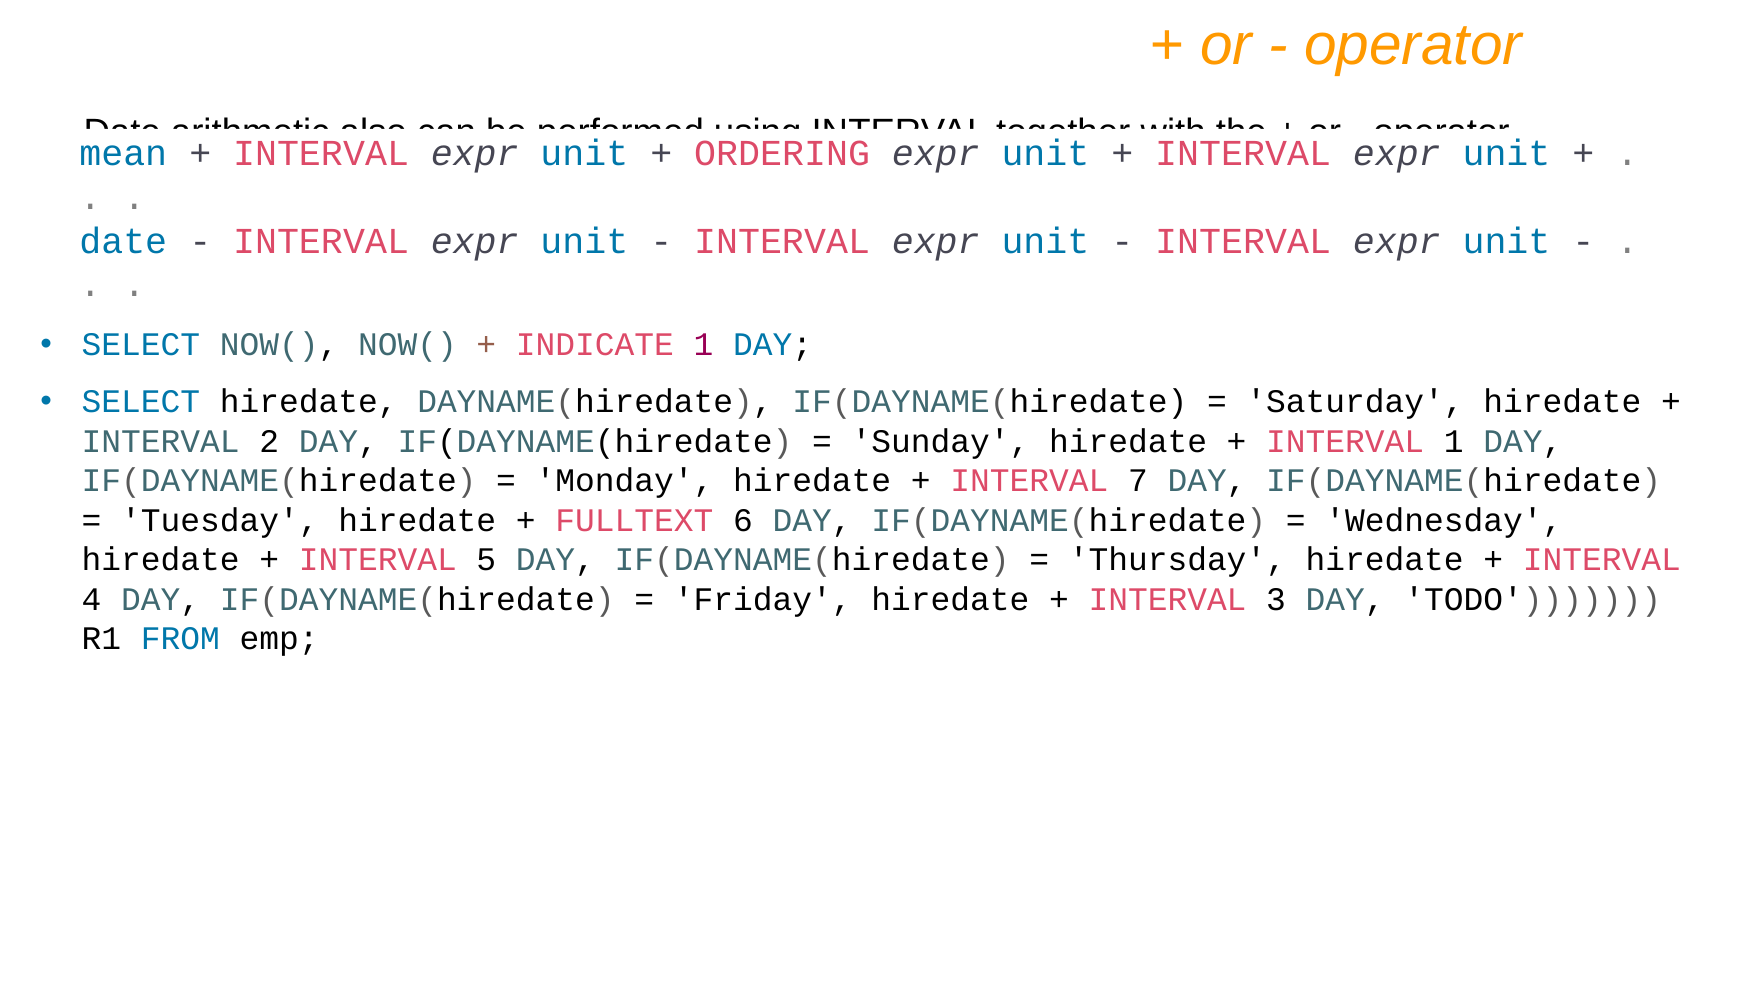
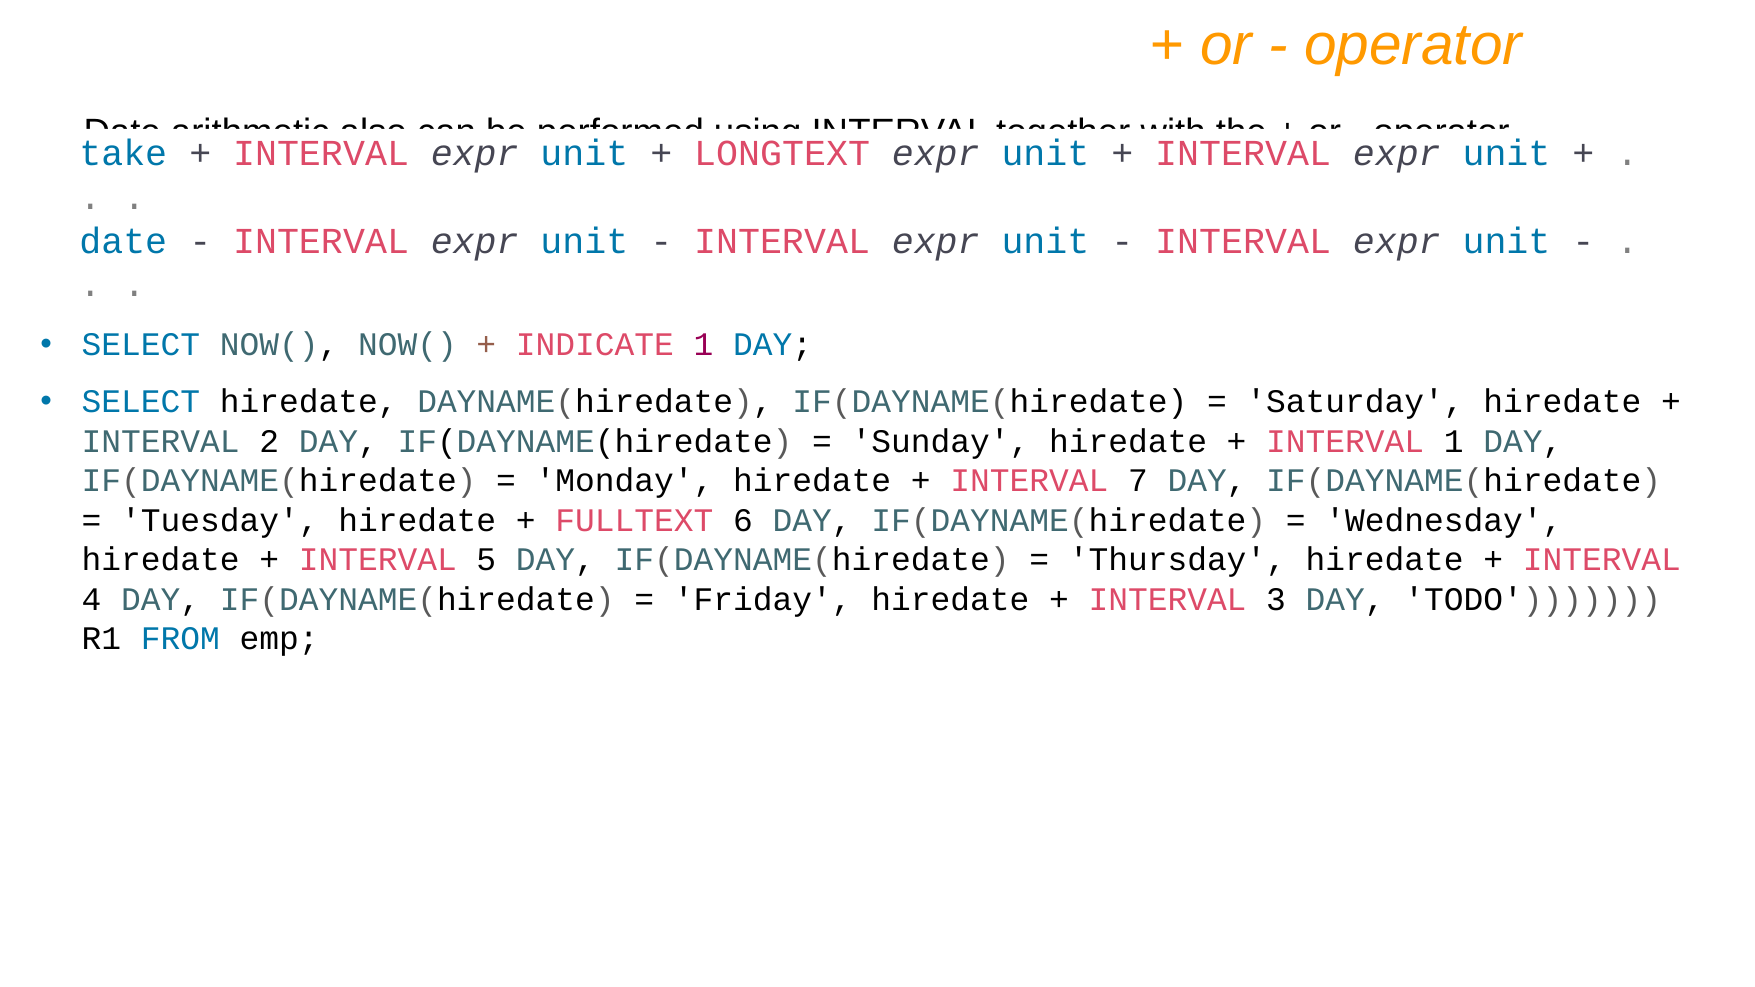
mean: mean -> take (123, 153)
ORDERING: ORDERING -> LONGTEXT (782, 153)
